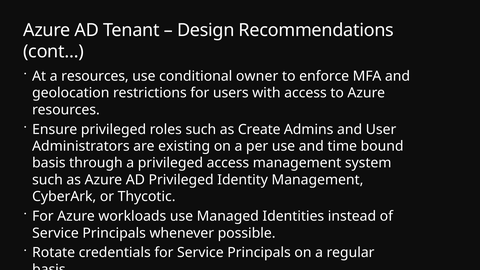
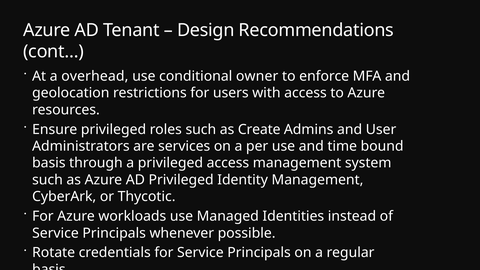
a resources: resources -> overhead (95, 76)
existing: existing -> services (184, 146)
